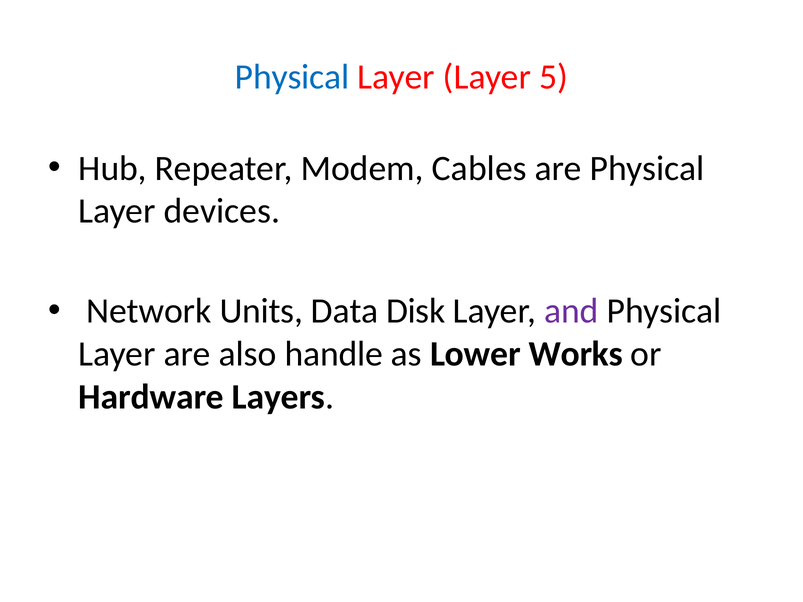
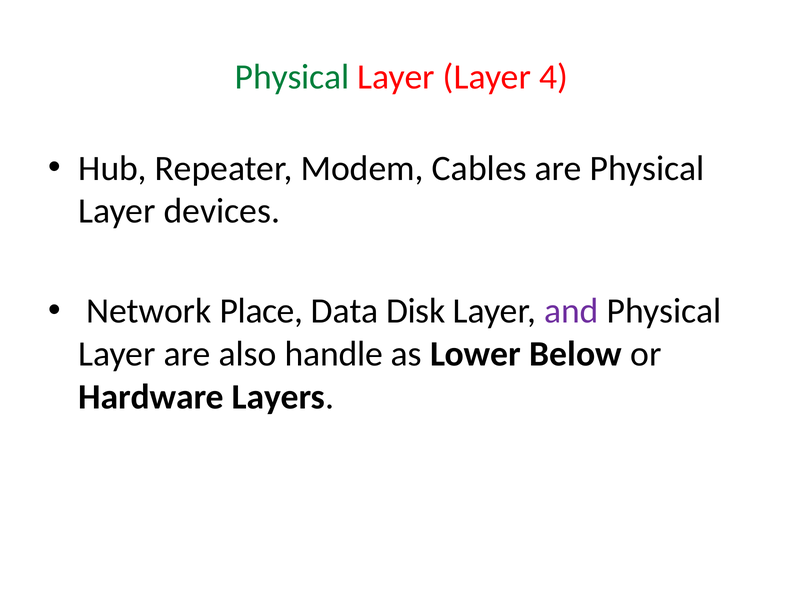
Physical colour: blue -> green (292, 77)
5: 5 -> 4 (554, 77)
Units: Units -> Place (261, 311)
Works: Works -> Below (576, 354)
